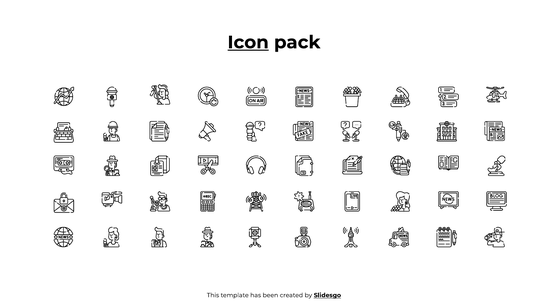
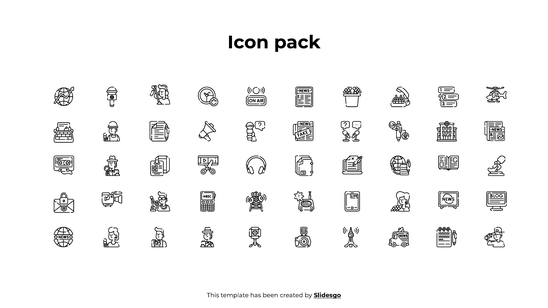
Icon underline: present -> none (248, 42)
